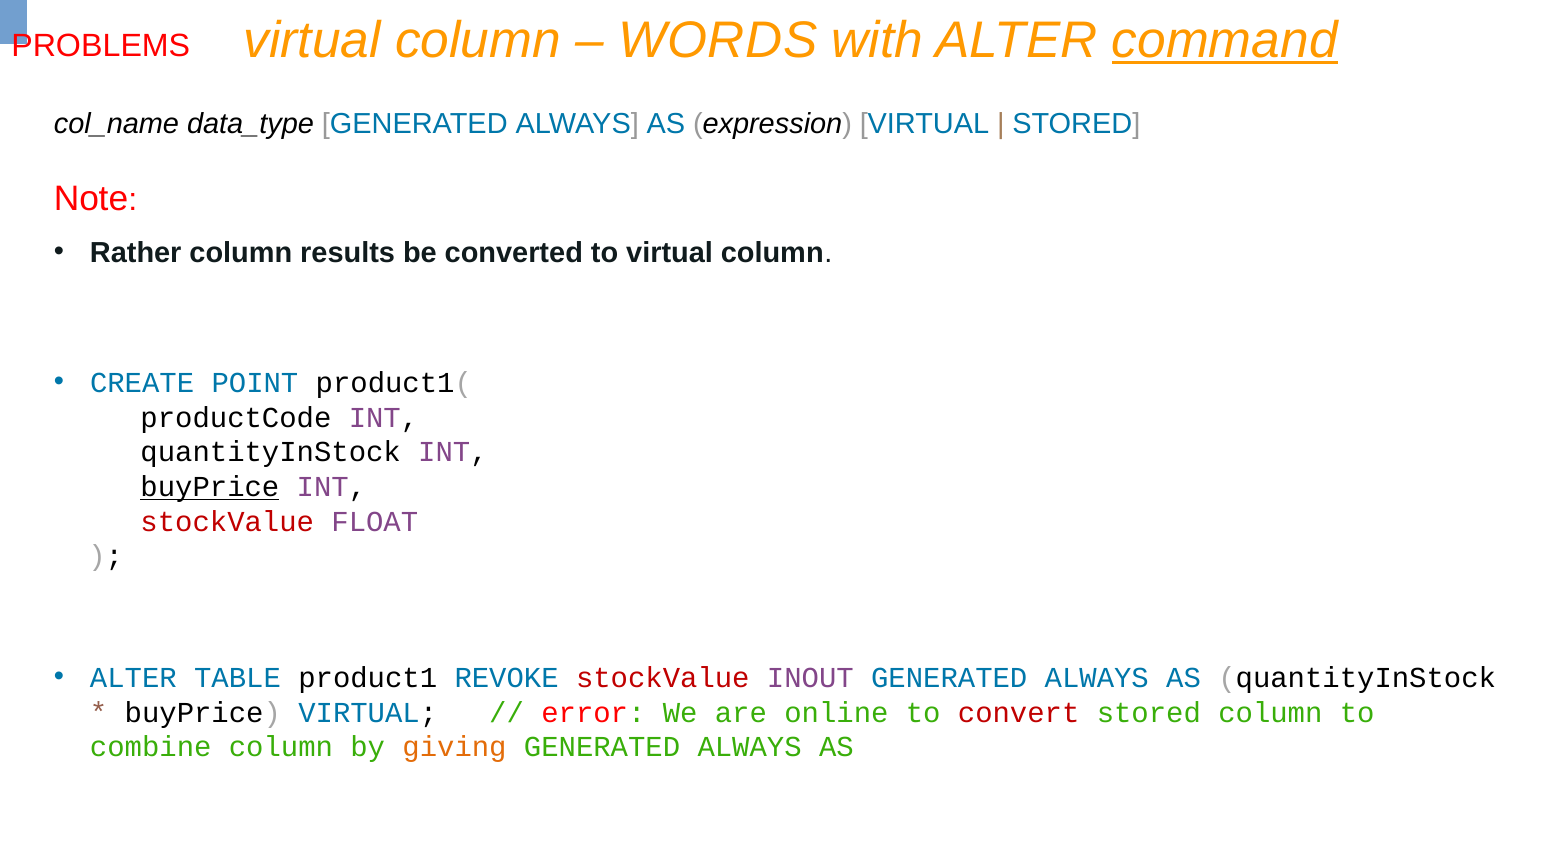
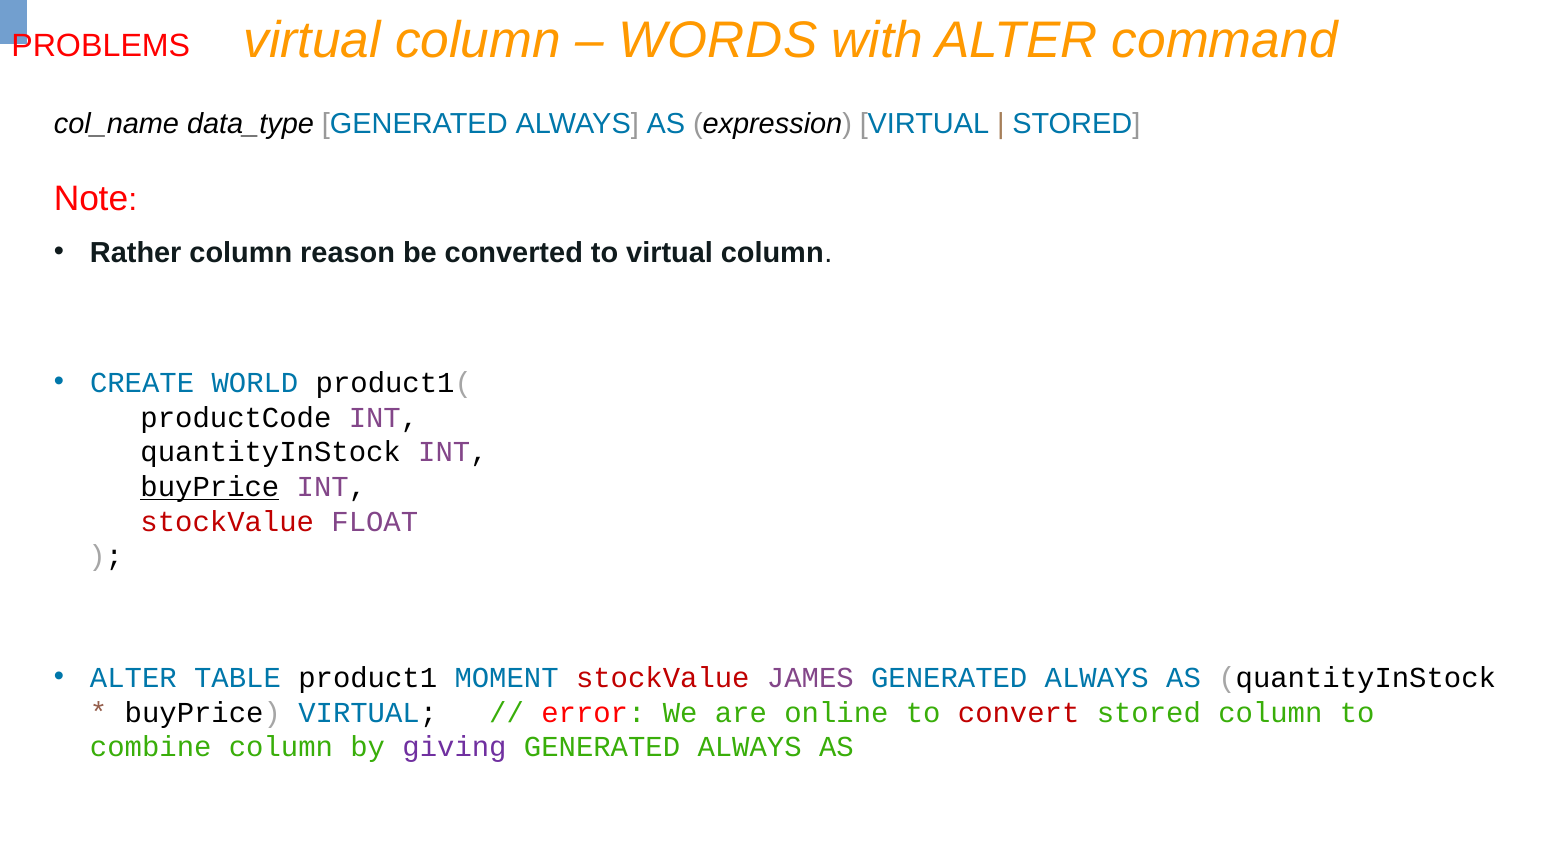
command underline: present -> none (1225, 40)
results: results -> reason (348, 253)
POINT: POINT -> WORLD (255, 383)
REVOKE: REVOKE -> MOMENT (507, 678)
INOUT: INOUT -> JAMES (810, 678)
giving colour: orange -> purple (455, 747)
